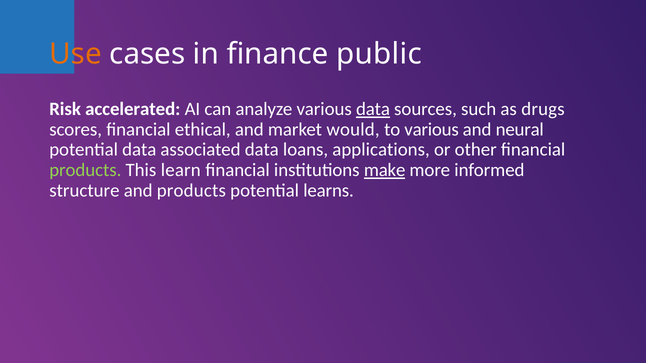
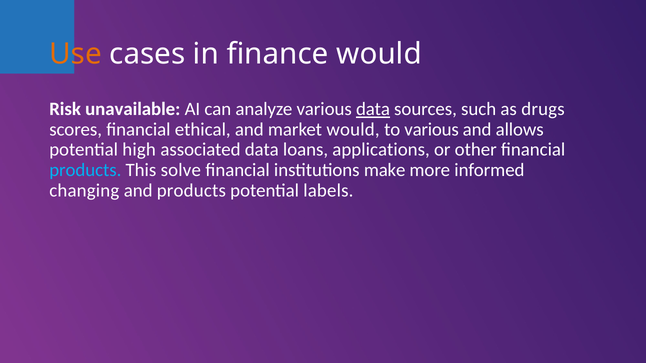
finance public: public -> would (379, 54)
accelerated: accelerated -> unavailable (133, 109)
neural: neural -> allows (520, 130)
potential data: data -> high (139, 150)
products colour: light green -> light blue (85, 170)
learn: learn -> solve (181, 170)
make underline: present -> none (385, 170)
structure: structure -> changing (84, 191)
learns: learns -> labels (328, 191)
